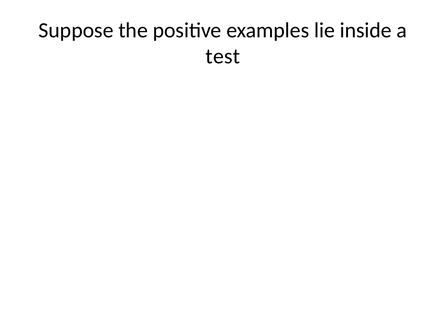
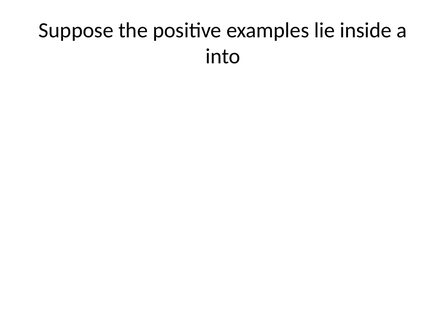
test: test -> into (223, 56)
